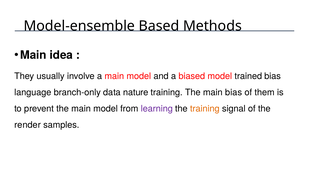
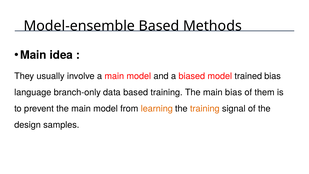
data nature: nature -> based (136, 92)
learning colour: purple -> orange (157, 108)
render: render -> design (28, 125)
